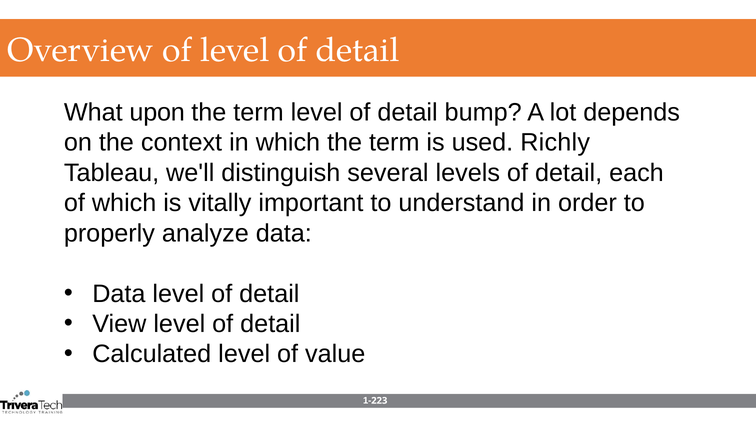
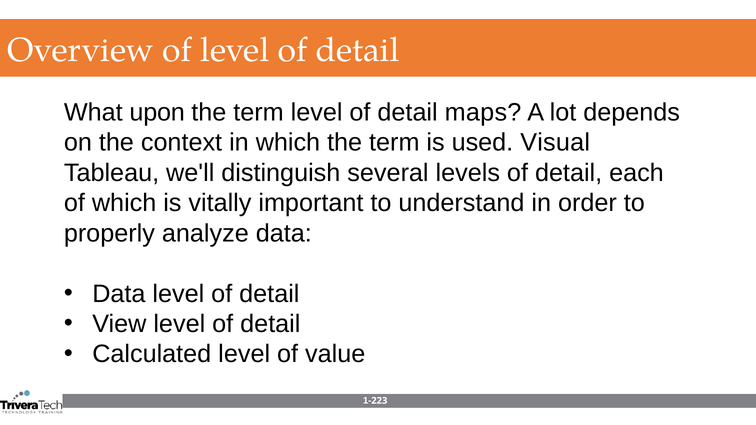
bump: bump -> maps (483, 112)
Richly: Richly -> Visual (555, 143)
